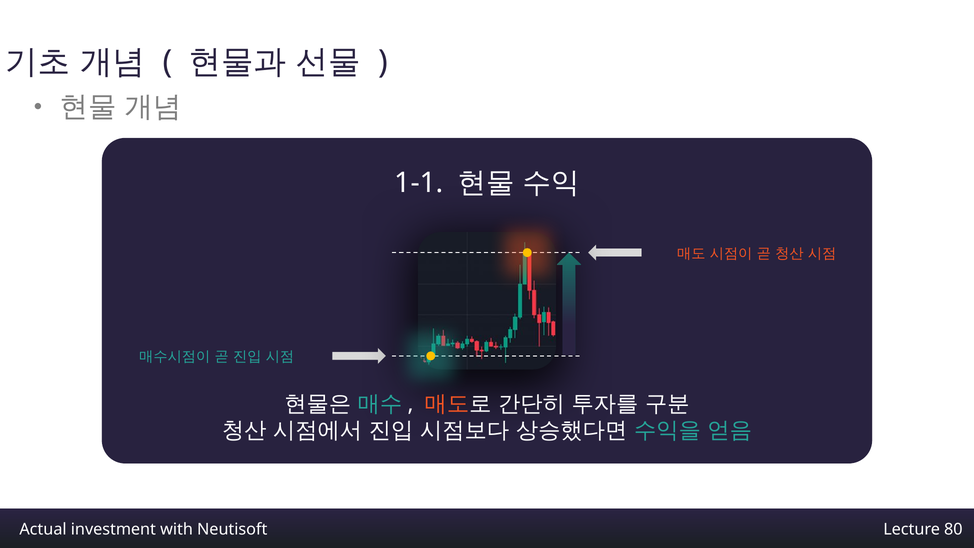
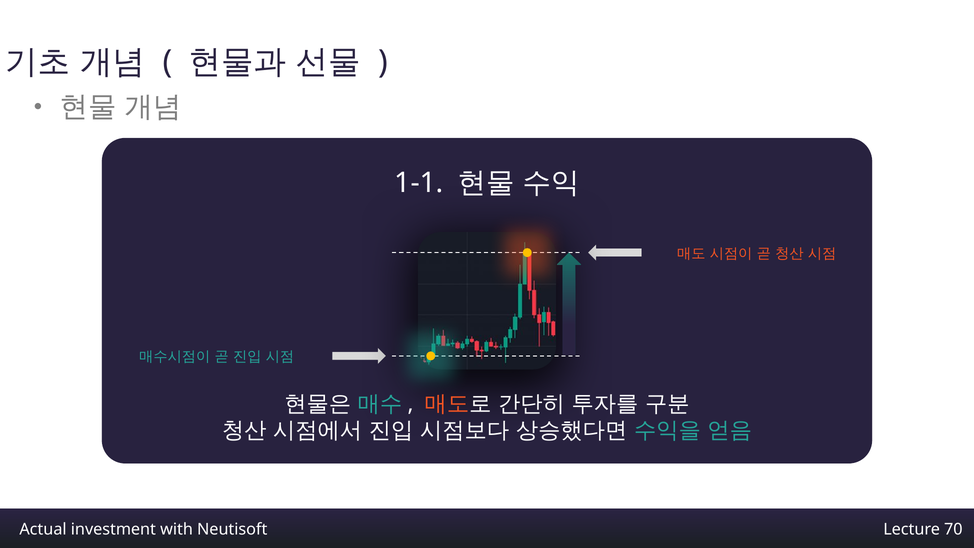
80: 80 -> 70 (953, 529)
